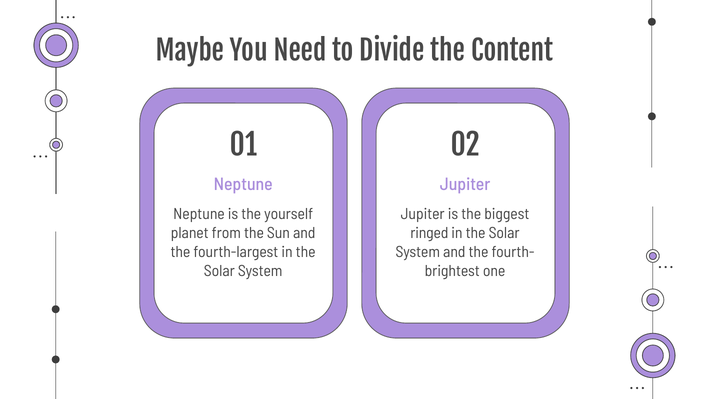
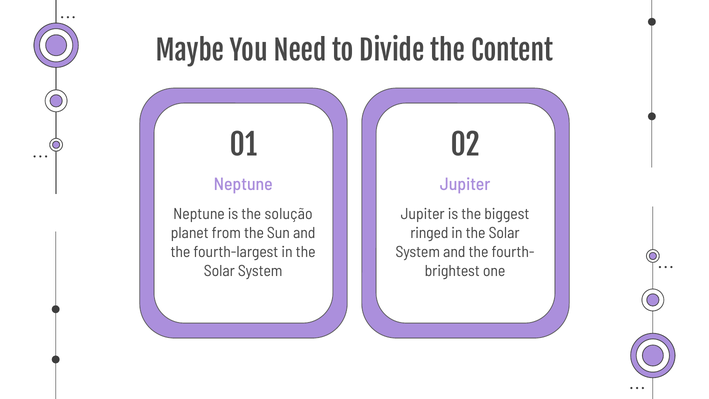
yourself: yourself -> solução (289, 214)
